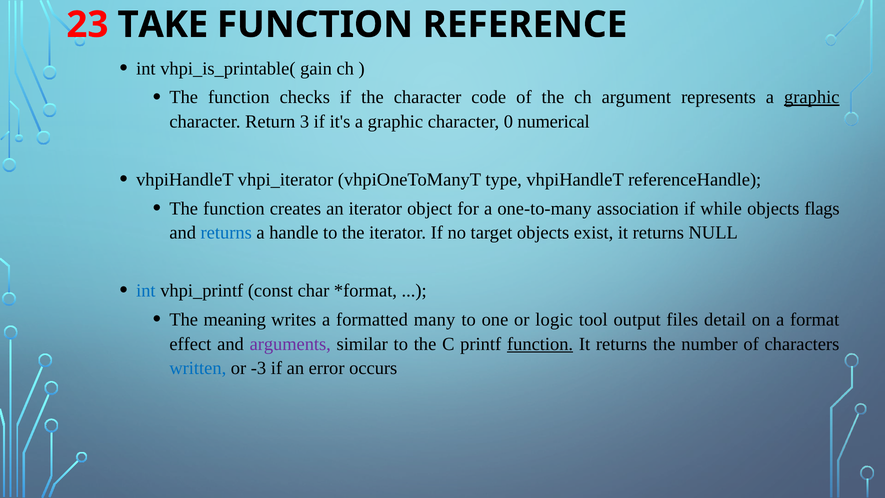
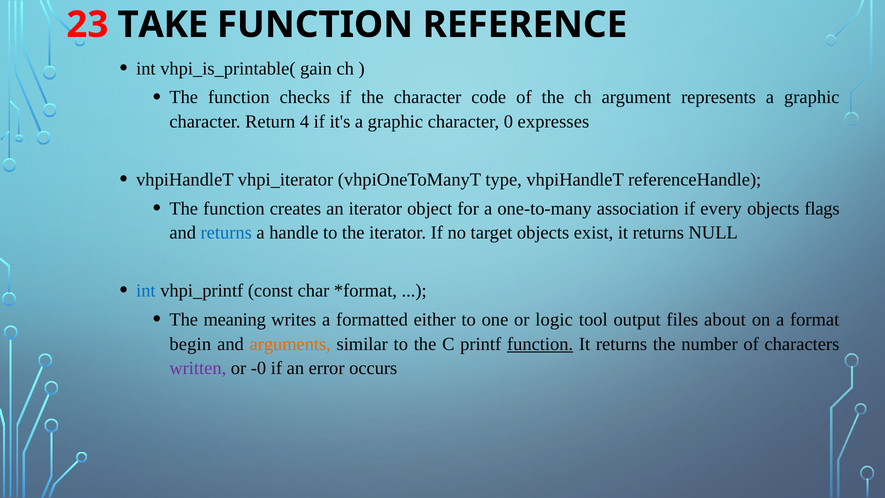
graphic underline: present -> none (812, 97)
3: 3 -> 4 (305, 122)
numerical: numerical -> expresses (553, 122)
while: while -> every (721, 208)
many: many -> either (435, 320)
detail: detail -> about (725, 320)
effect: effect -> begin (190, 344)
arguments colour: purple -> orange (290, 344)
written colour: blue -> purple (198, 368)
-3: -3 -> -0 (259, 368)
